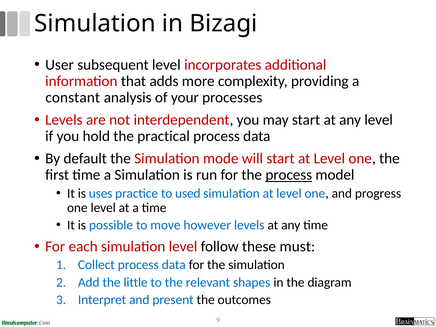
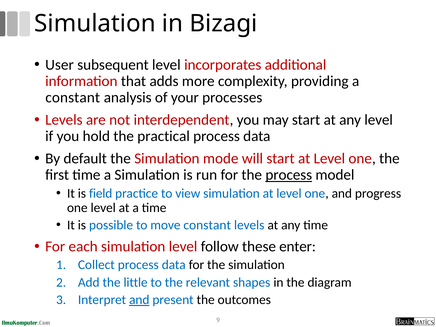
uses: uses -> field (101, 193)
used: used -> view (188, 193)
move however: however -> constant (207, 225)
must: must -> enter (298, 247)
and underline: none -> present (139, 300)
